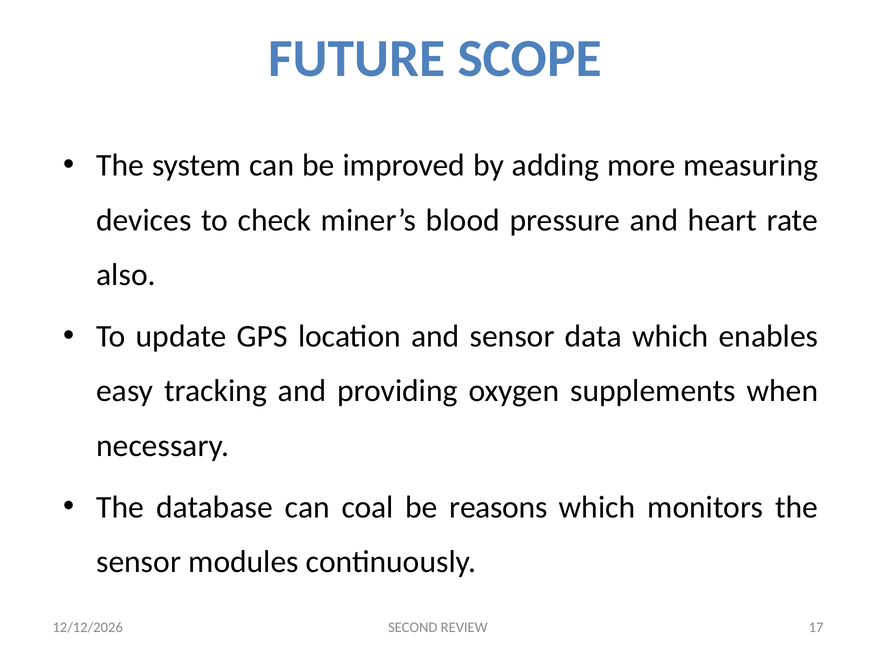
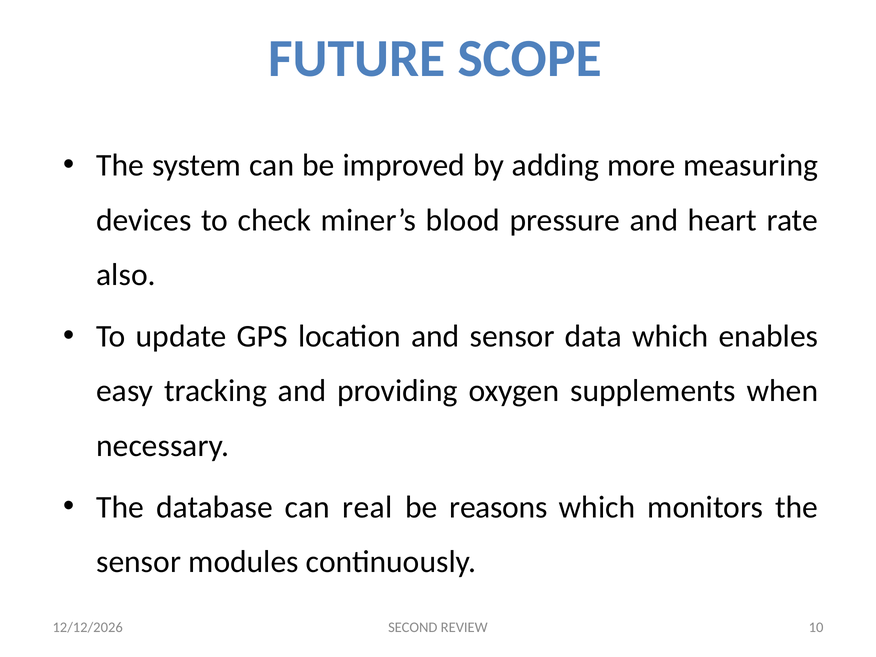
coal: coal -> real (367, 507)
17: 17 -> 10 (816, 627)
